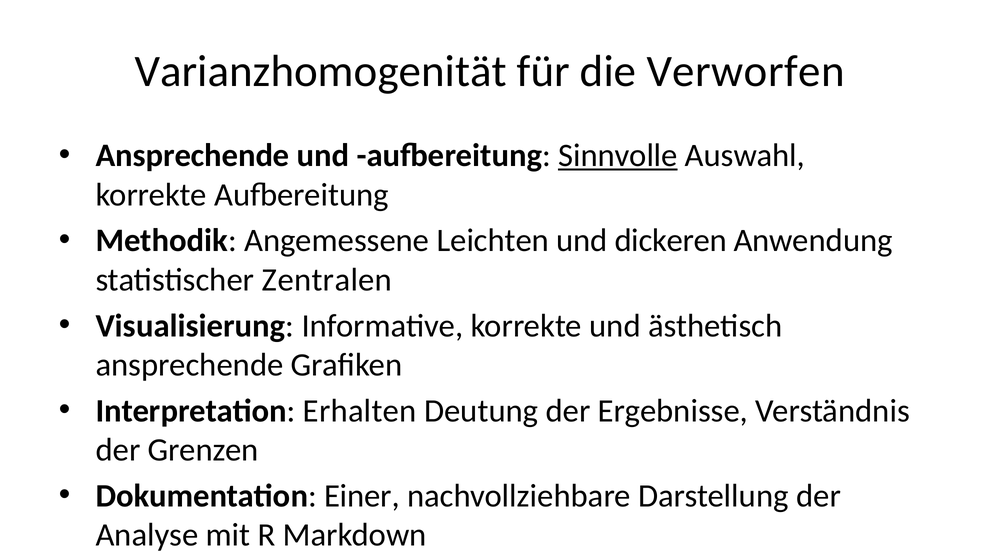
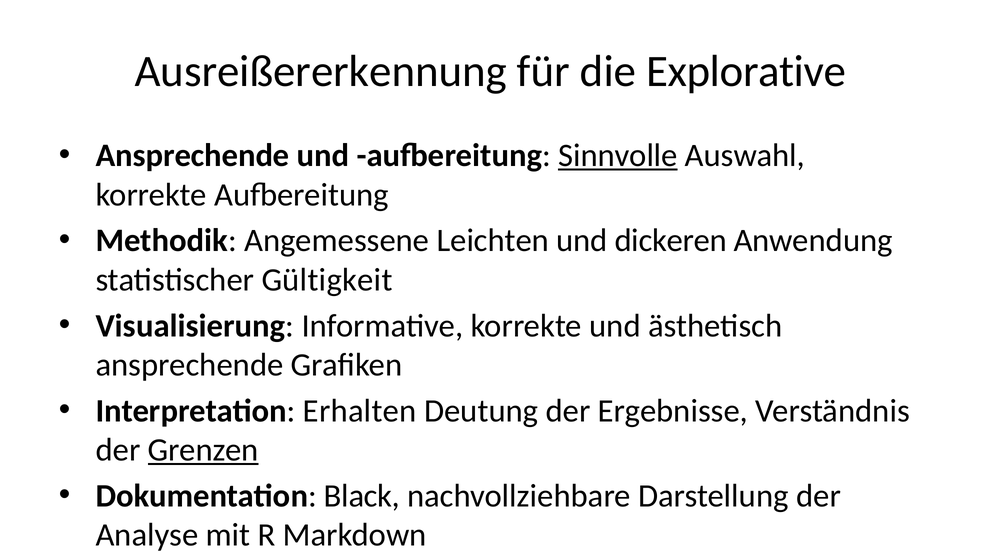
Varianzhomogenität: Varianzhomogenität -> Ausreißererkennung (321, 71)
Verworfen: Verworfen -> Explorative (746, 71)
Zentralen: Zentralen -> Gültigkeit (327, 280)
Grenzen underline: none -> present (203, 450)
Einer: Einer -> Black (362, 496)
